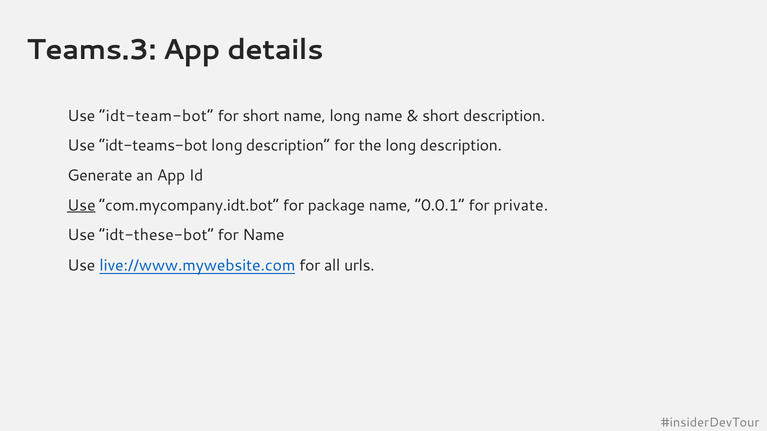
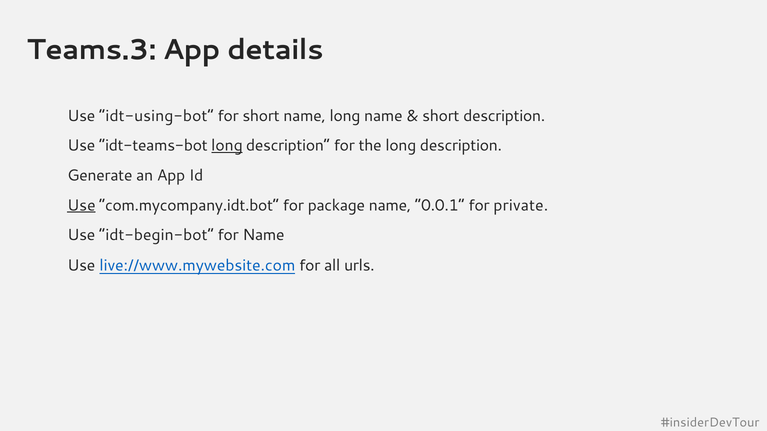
idt-team-bot: idt-team-bot -> idt-using-bot (156, 116)
long underline: none -> present (227, 146)
idt-these-bot: idt-these-bot -> idt-begin-bot (156, 235)
